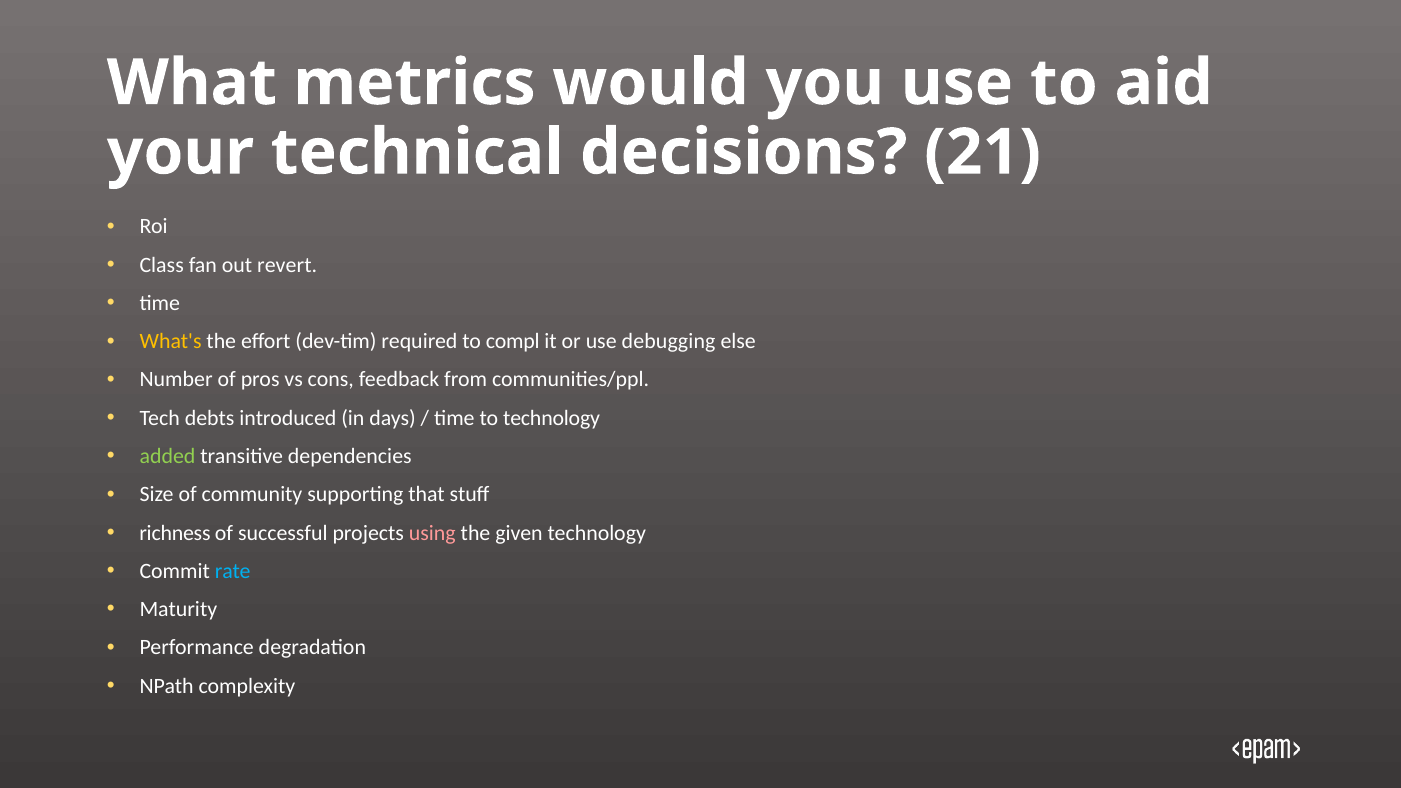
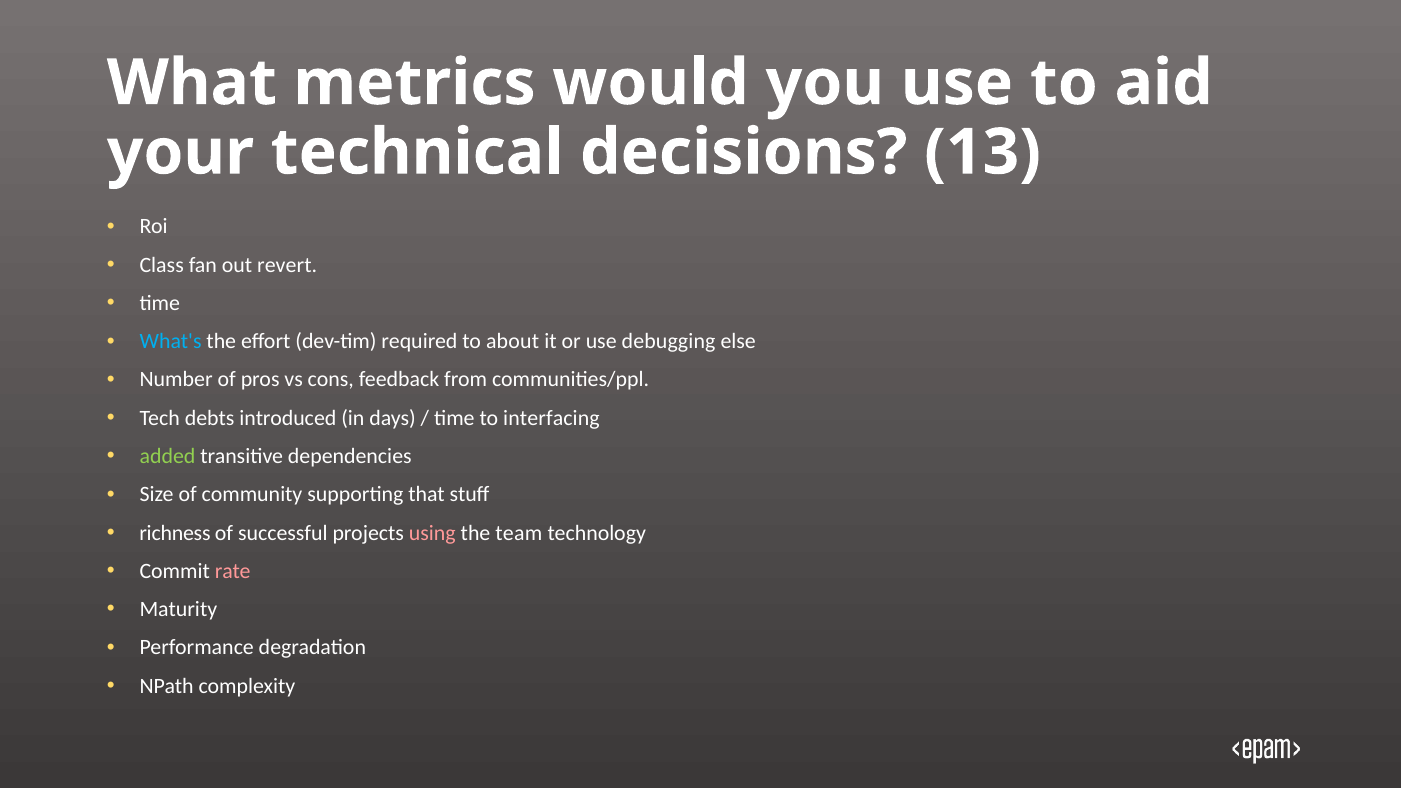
21: 21 -> 13 (983, 152)
What's colour: yellow -> light blue (171, 342)
compl: compl -> about (513, 342)
to technology: technology -> interfacing (551, 418)
given: given -> team (519, 533)
rate colour: light blue -> pink (233, 571)
